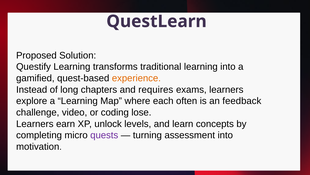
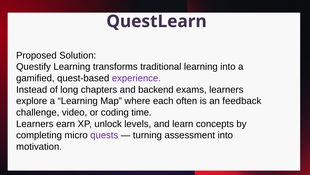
experience colour: orange -> purple (136, 78)
requires: requires -> backend (156, 89)
lose: lose -> time (141, 112)
